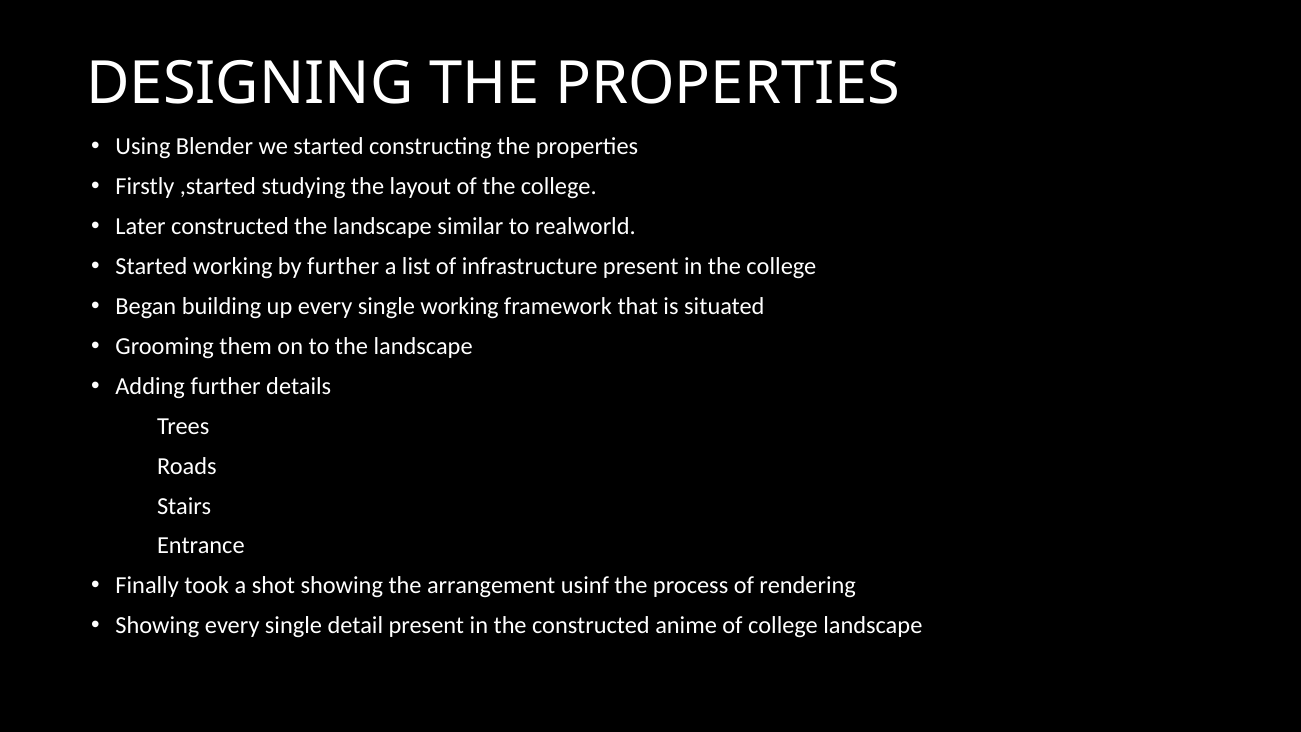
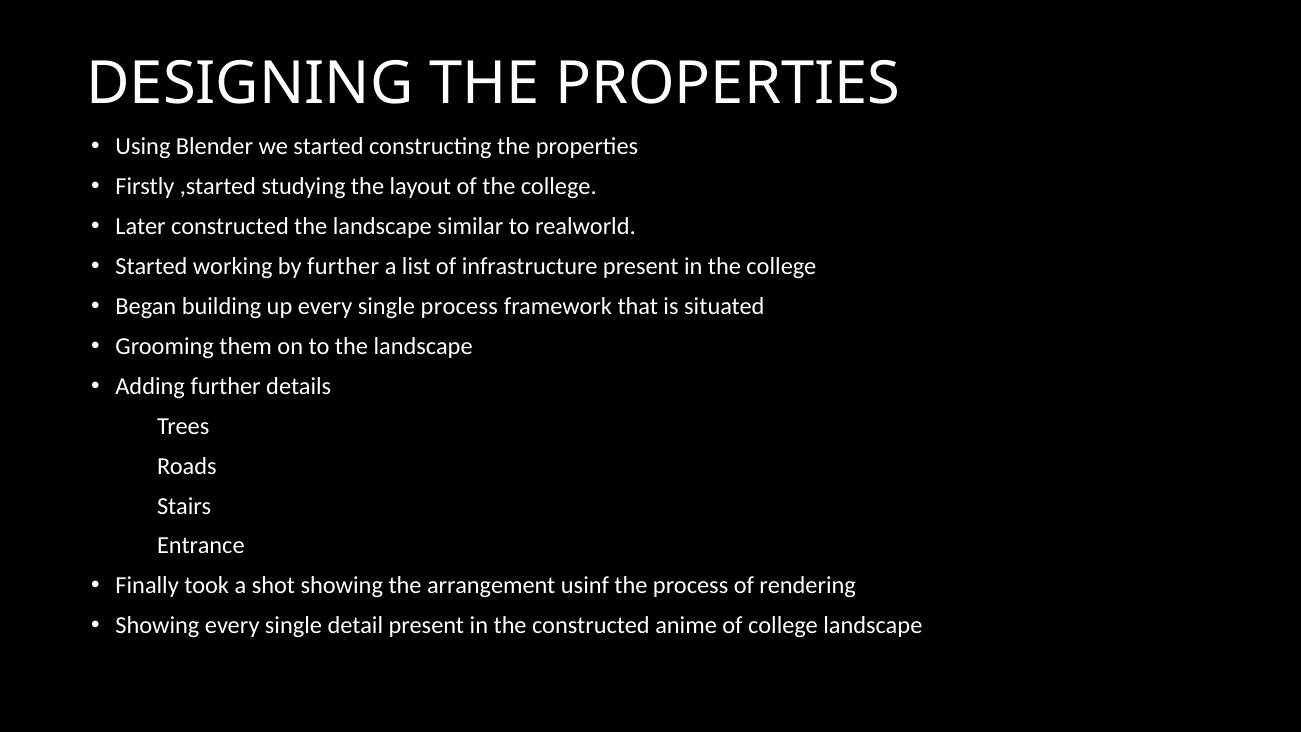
single working: working -> process (459, 306)
